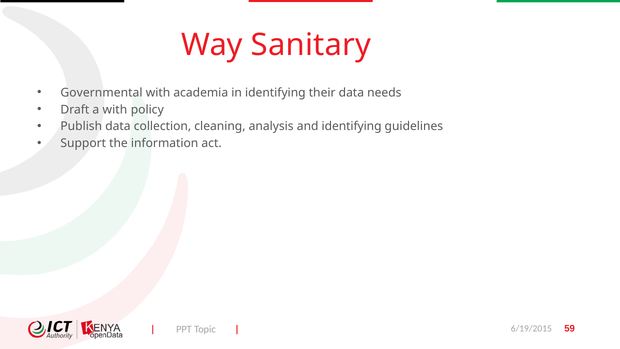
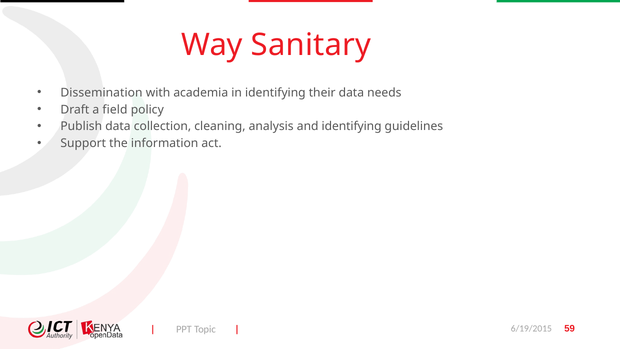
Governmental: Governmental -> Dissemination (102, 93)
a with: with -> field (115, 110)
